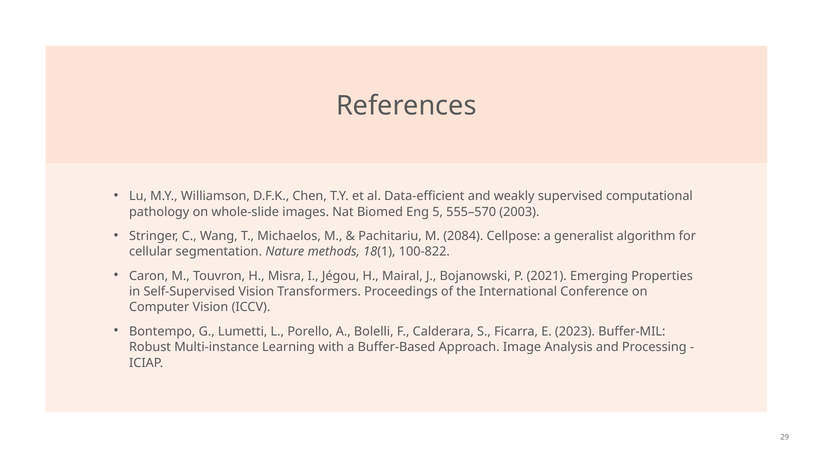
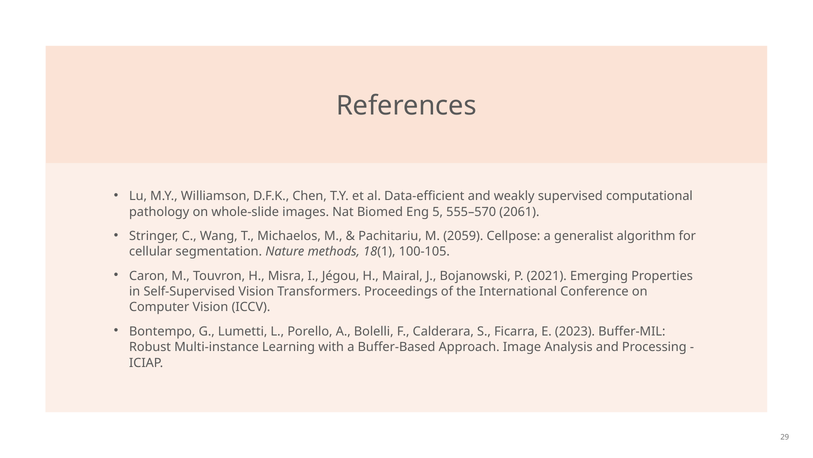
2003: 2003 -> 2061 (519, 212)
2084: 2084 -> 2059 (463, 236)
100-822: 100-822 -> 100-105 (424, 251)
